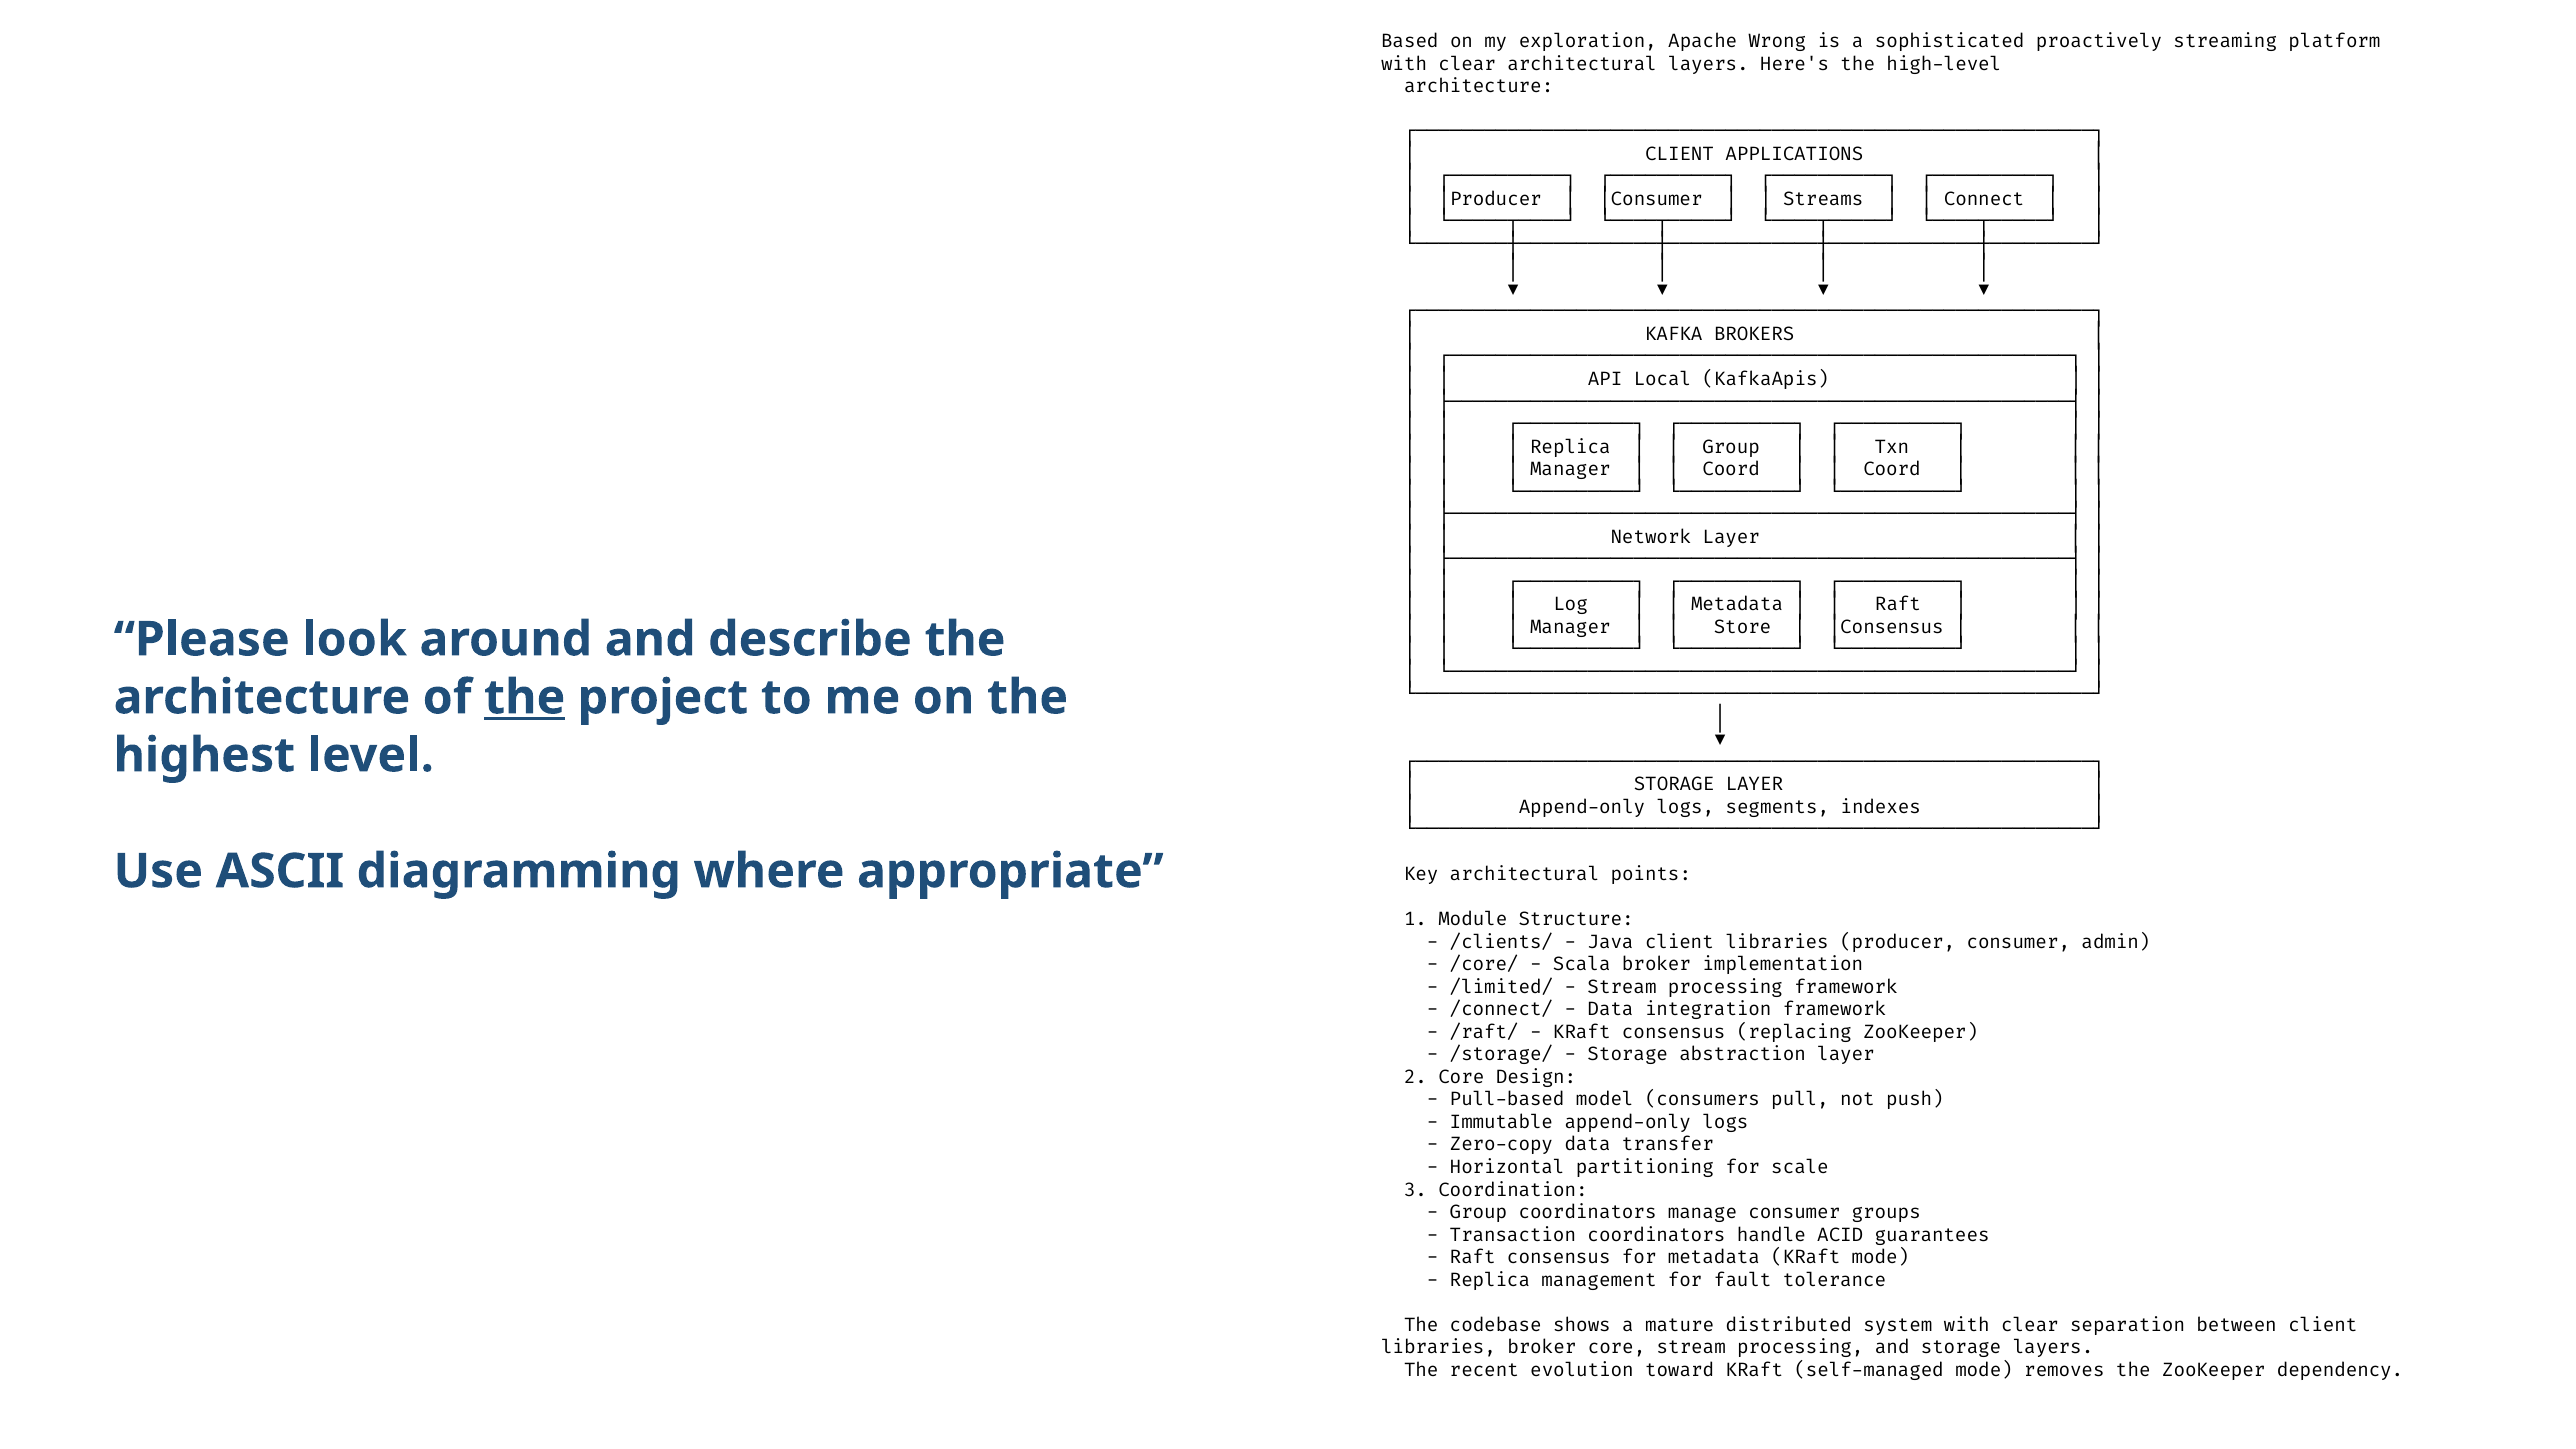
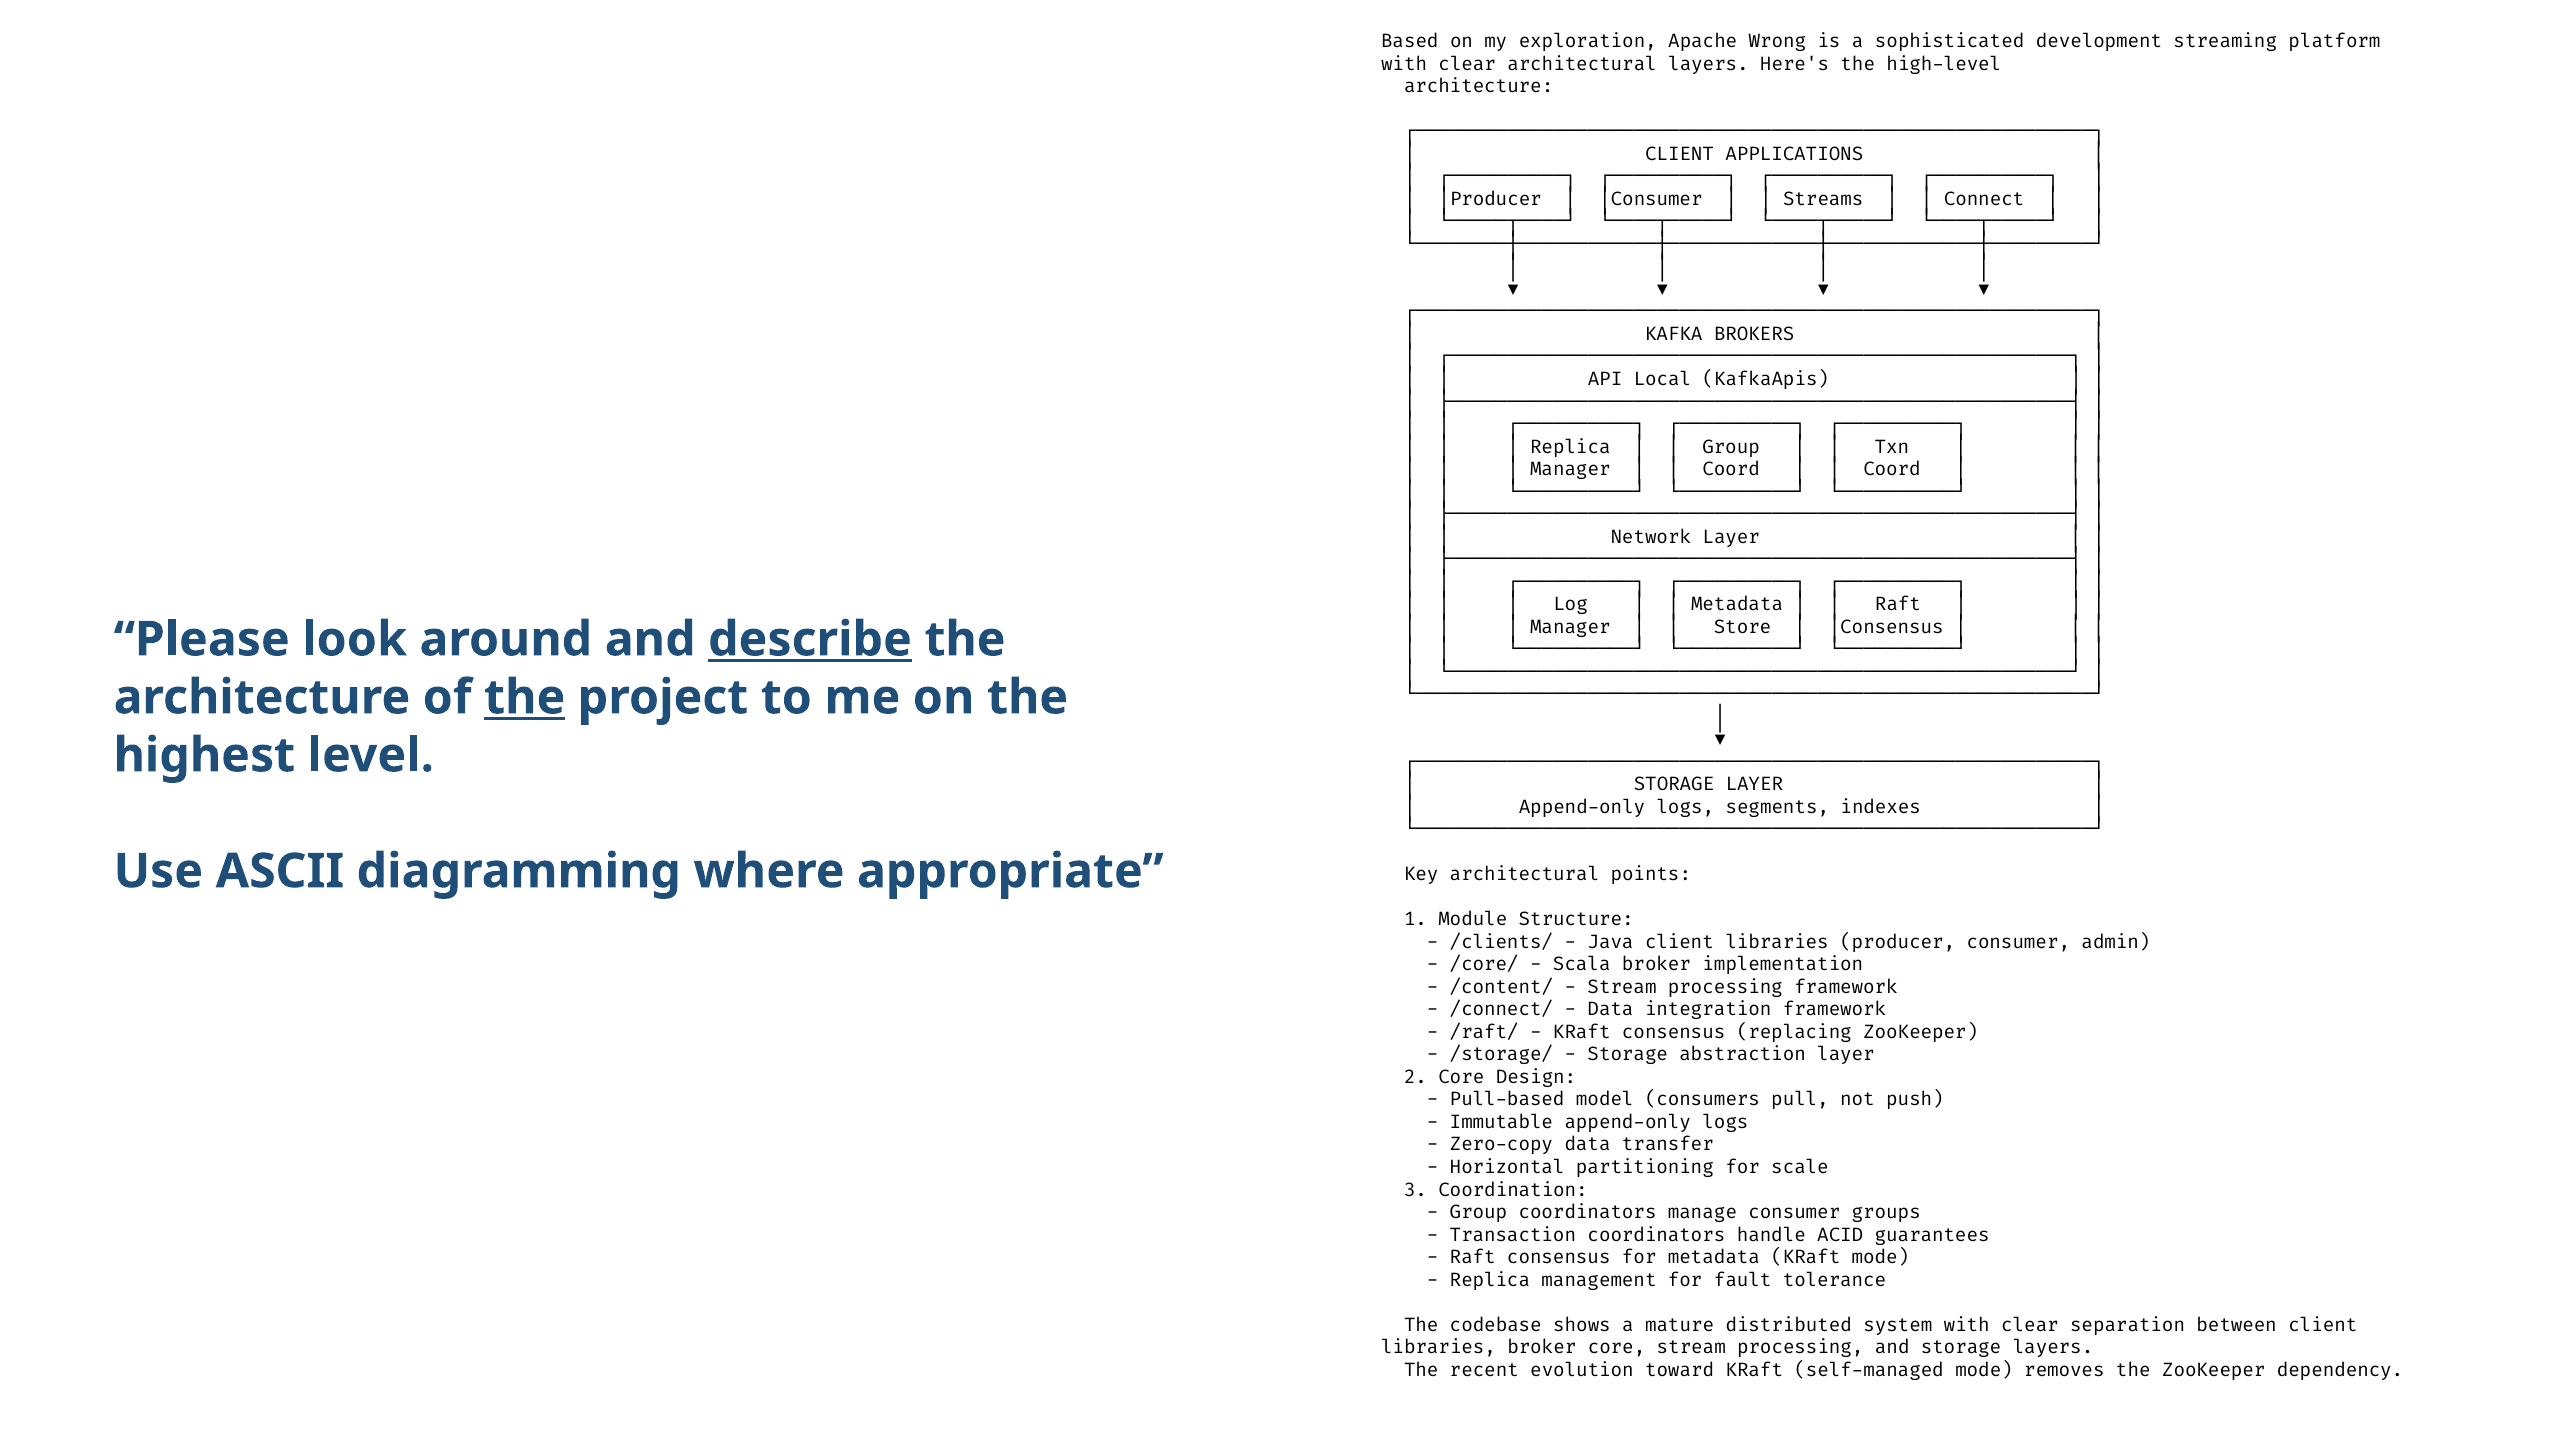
proactively: proactively -> development (2099, 42)
describe underline: none -> present (810, 639)
/limited/: /limited/ -> /content/ (1501, 987)
